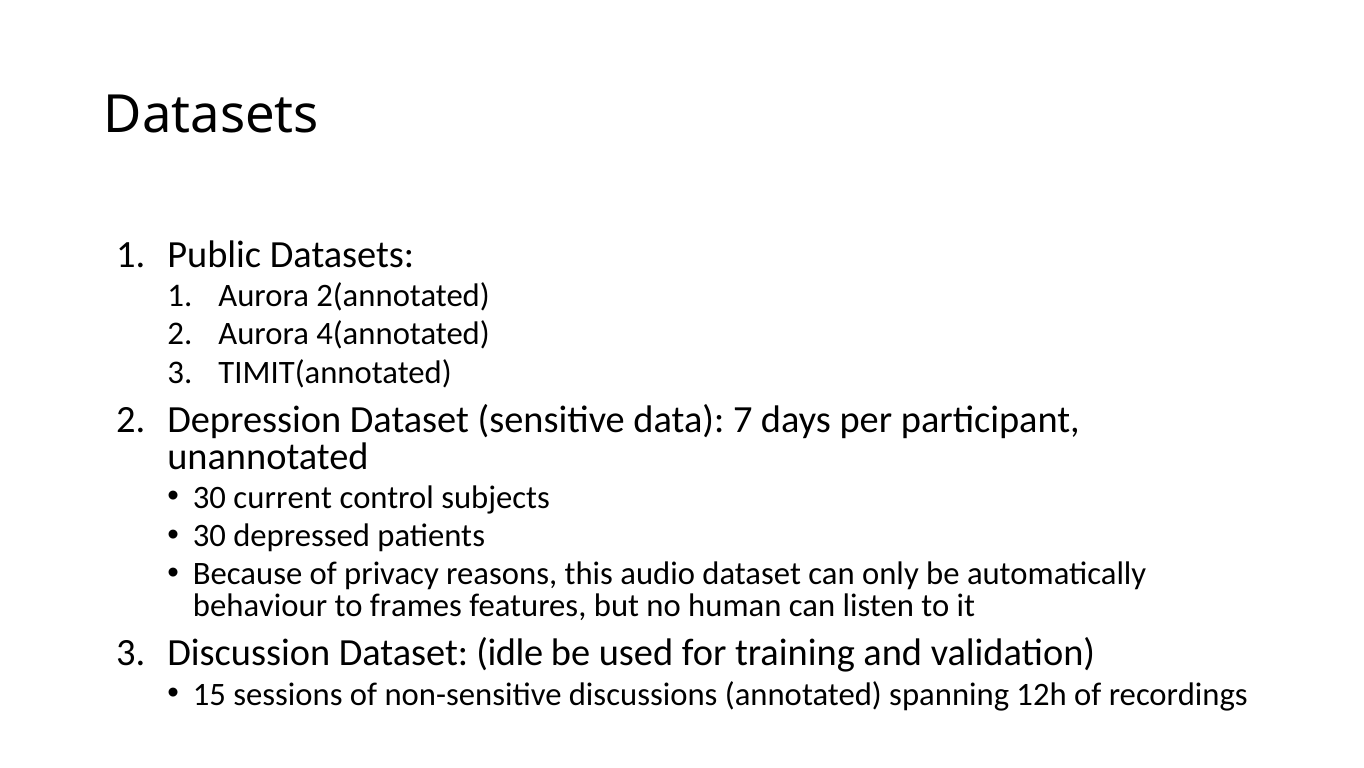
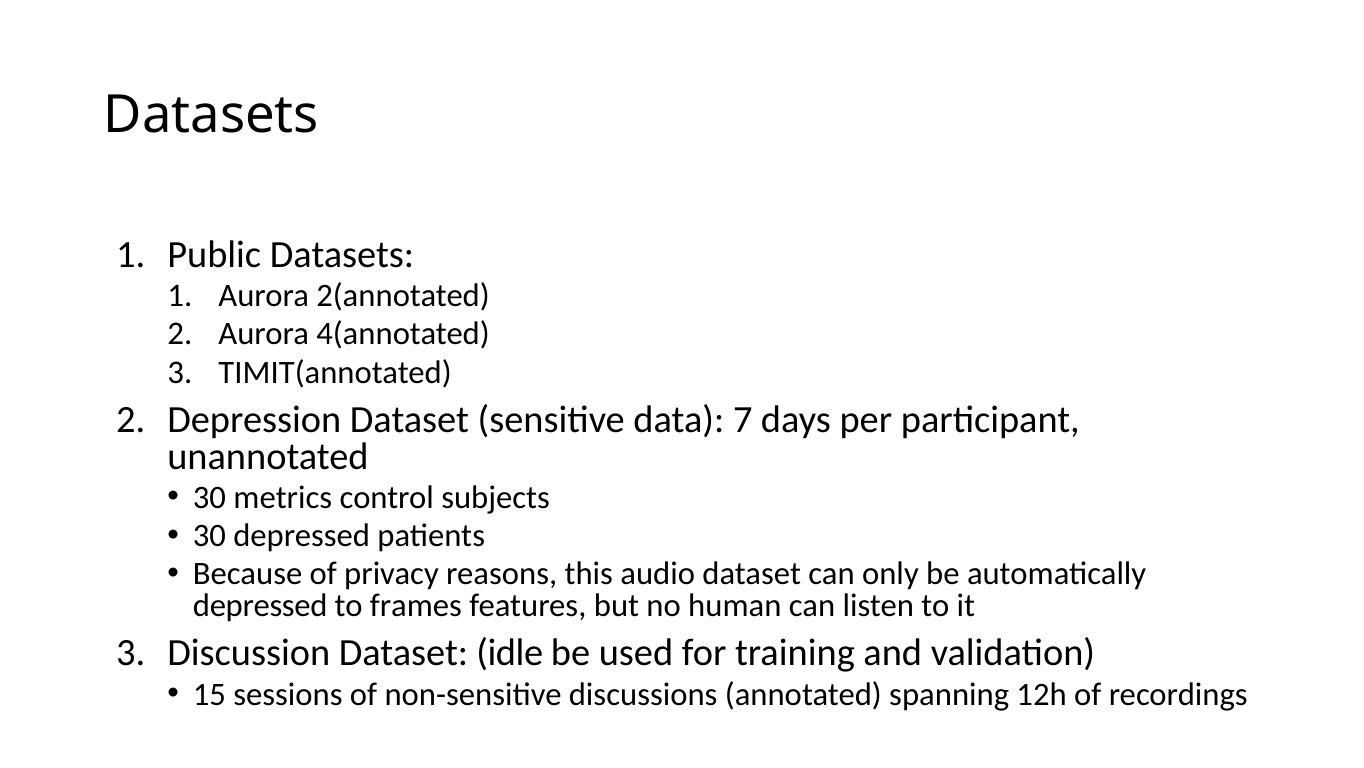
current: current -> metrics (283, 497)
behaviour: behaviour -> depressed (260, 605)
